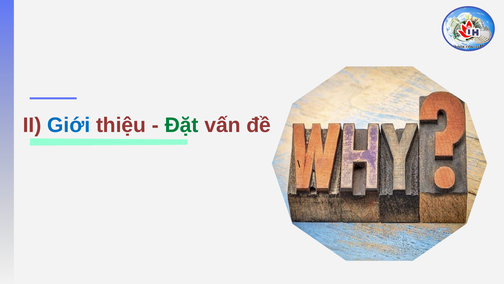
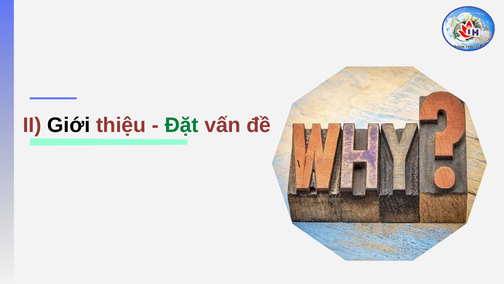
Giới colour: blue -> black (69, 125)
